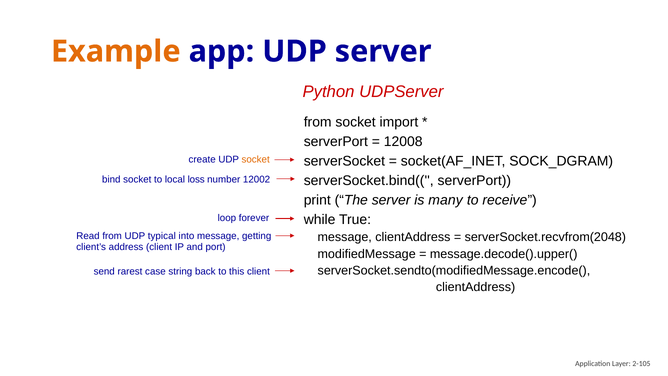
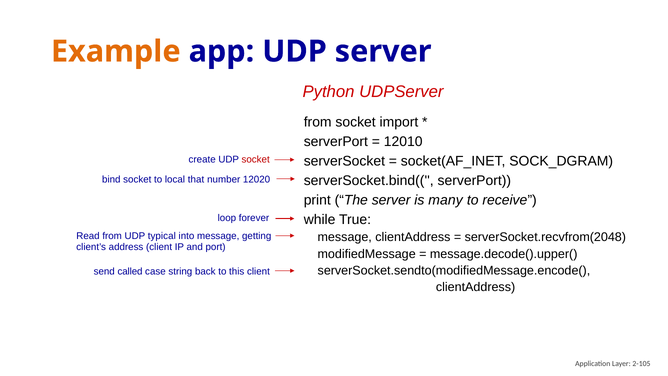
12008: 12008 -> 12010 (403, 142)
socket colour: orange -> red (256, 159)
loss: loss -> that (196, 179)
12002: 12002 -> 12020 (257, 179)
rarest: rarest -> called (130, 271)
